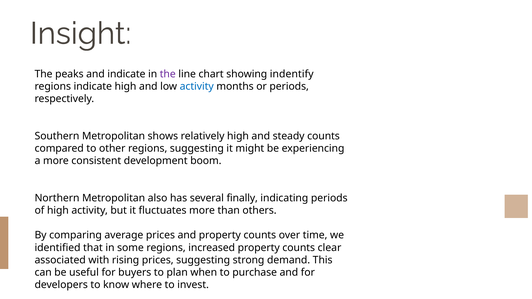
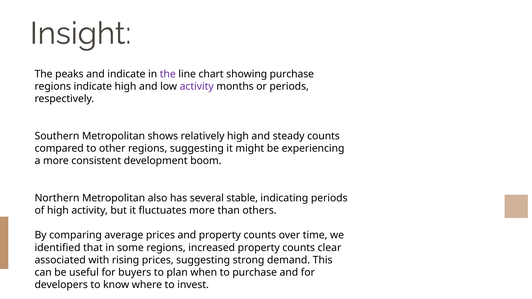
showing indentify: indentify -> purchase (292, 74)
activity colour: blue -> purple (197, 87)
finally: finally -> stable (242, 198)
